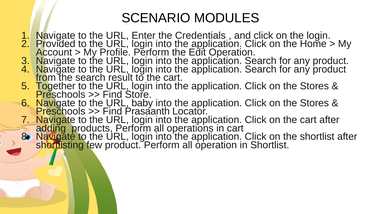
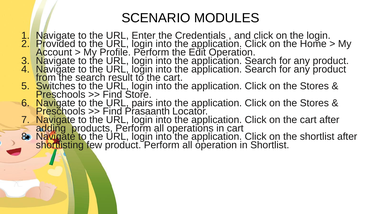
Together: Together -> Switches (56, 86)
baby: baby -> pairs (142, 103)
